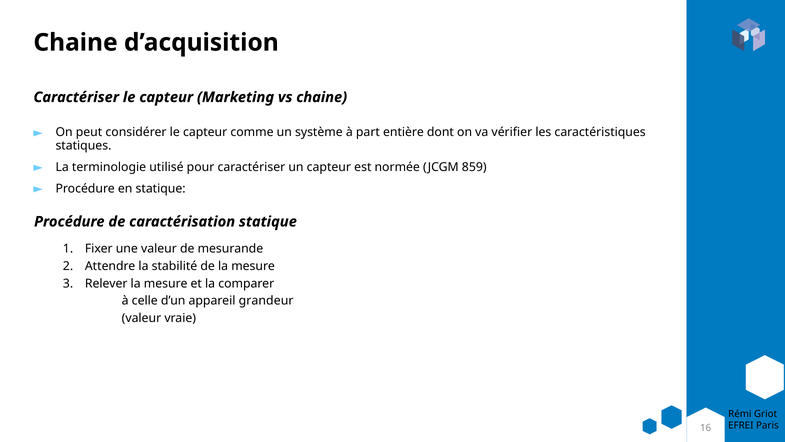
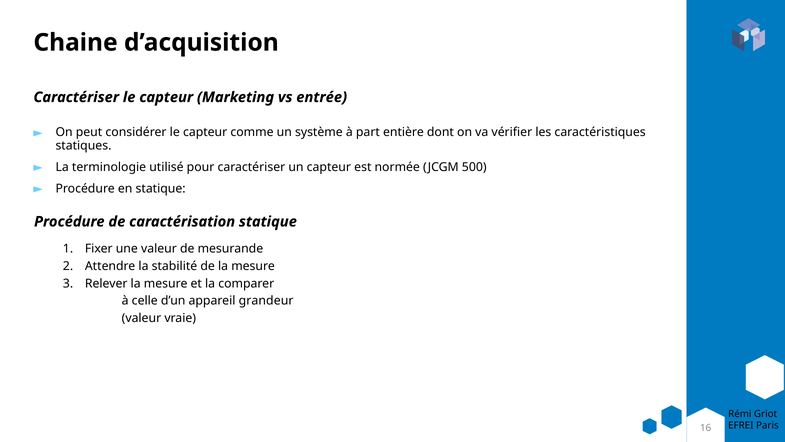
vs chaine: chaine -> entrée (322, 97)
859: 859 -> 500 (474, 167)
